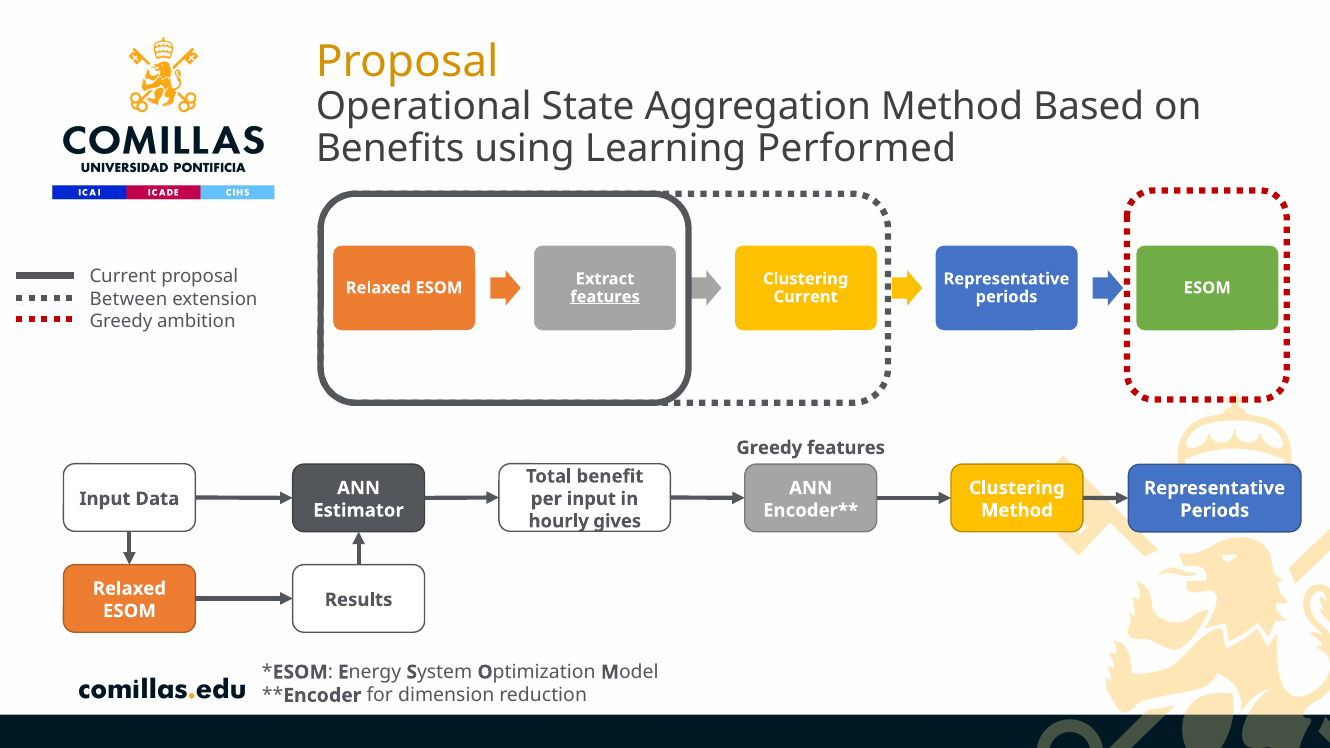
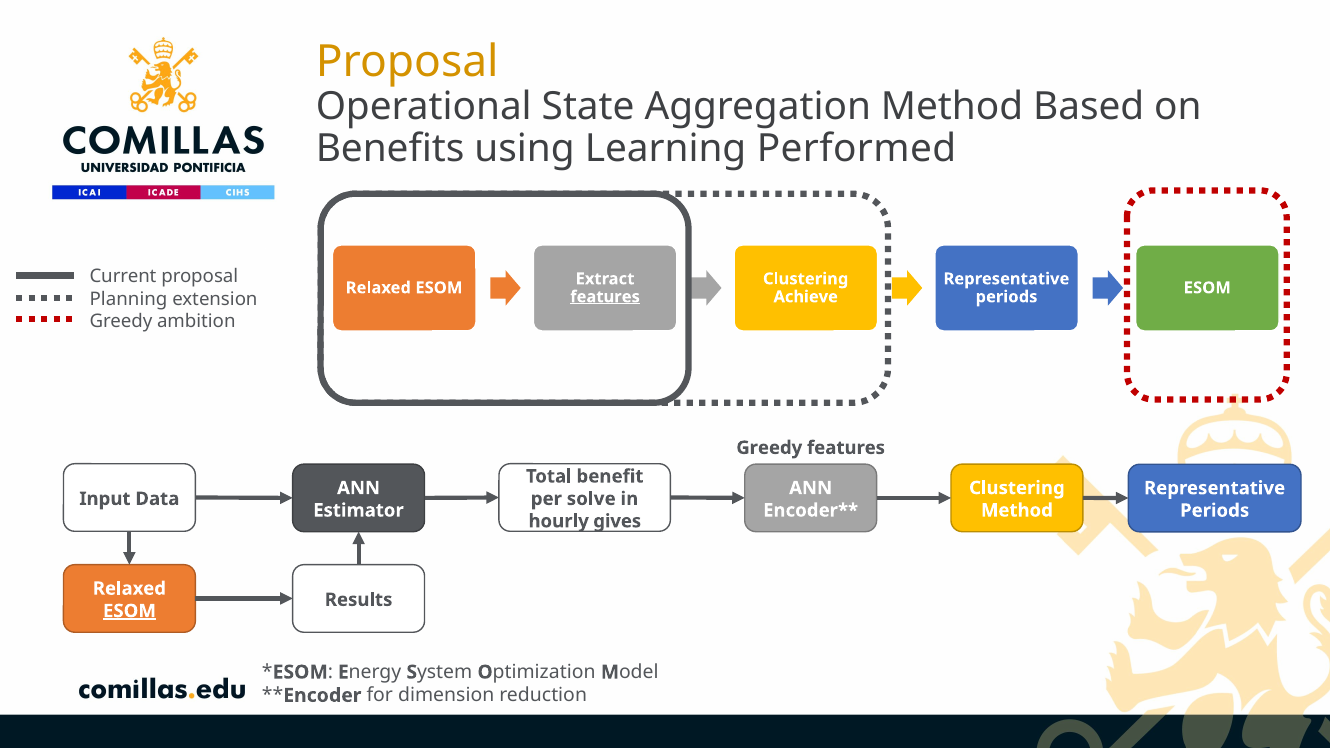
Between: Between -> Planning (129, 299)
Current: Current -> Achieve (806, 297)
per input: input -> solve (591, 499)
ESOM underline: none -> present (129, 611)
